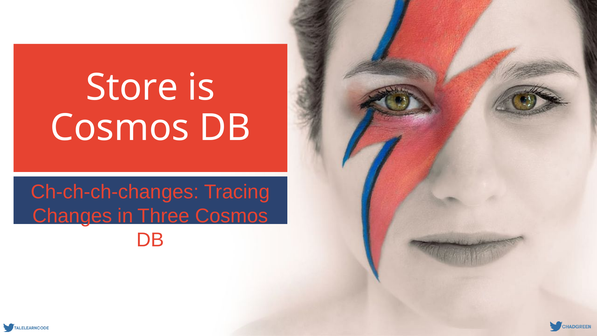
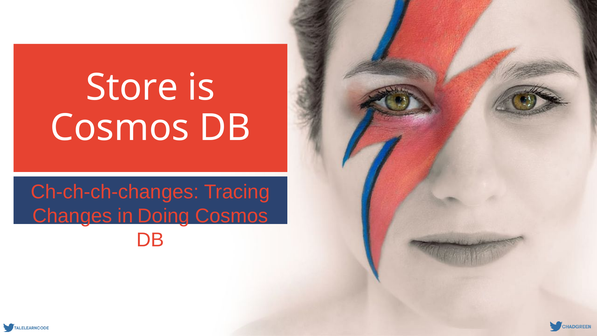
Three: Three -> Doing (164, 216)
